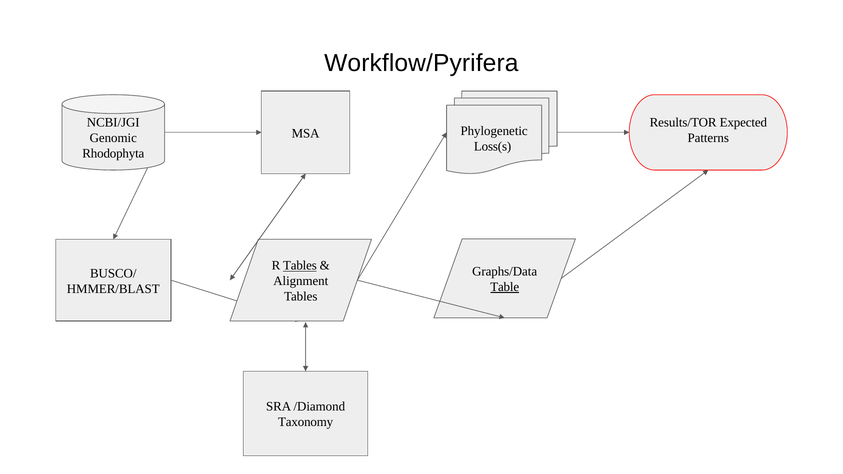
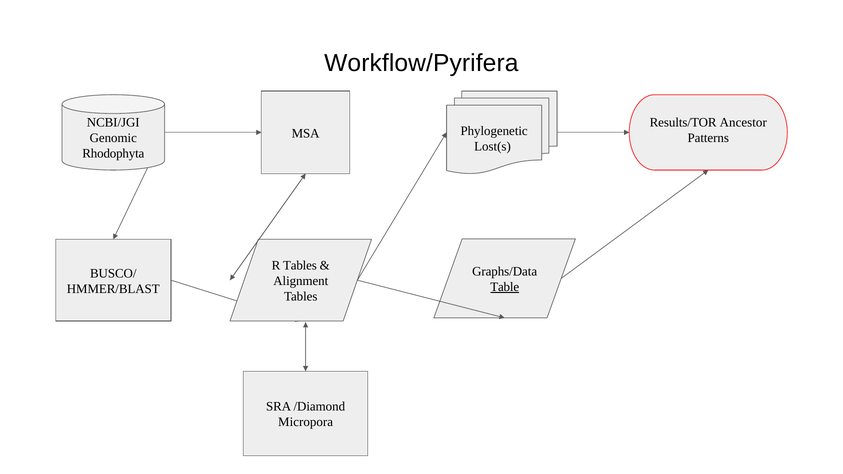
Expected: Expected -> Ancestor (743, 123)
Loss(s: Loss(s -> Lost(s (493, 147)
Tables underline: present -> none (300, 266)
Taxonomy: Taxonomy -> Micropora (306, 422)
